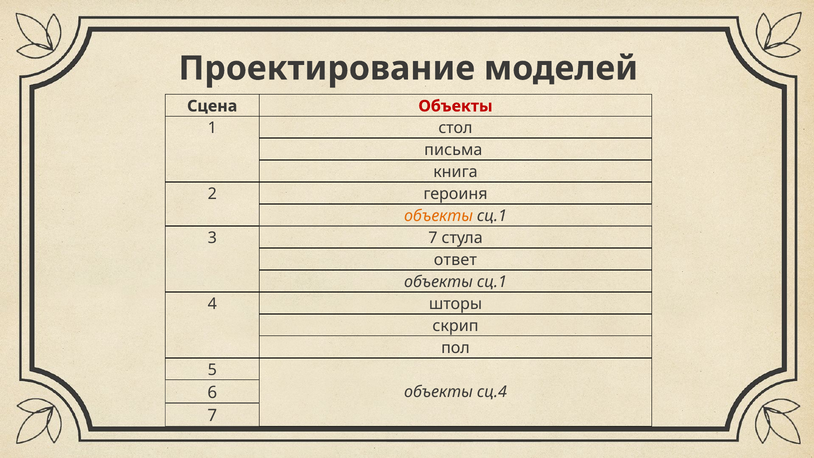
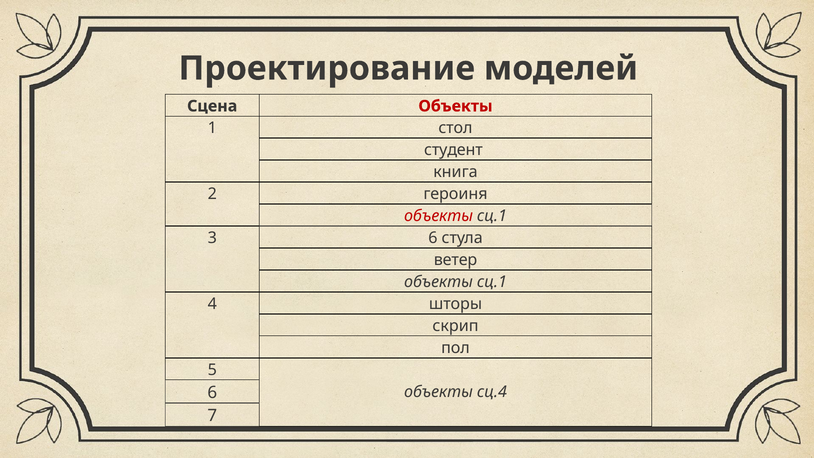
письма: письма -> студент (453, 150)
объекты colour: orange -> red (438, 216)
3 7: 7 -> 6 (433, 238)
ответ: ответ -> ветер (456, 260)
